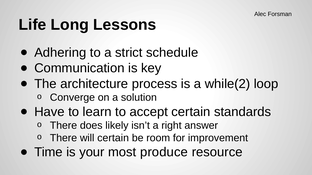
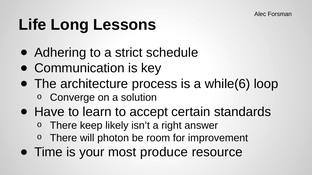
while(2: while(2 -> while(6 (228, 84)
does: does -> keep (91, 126)
will certain: certain -> photon (113, 138)
